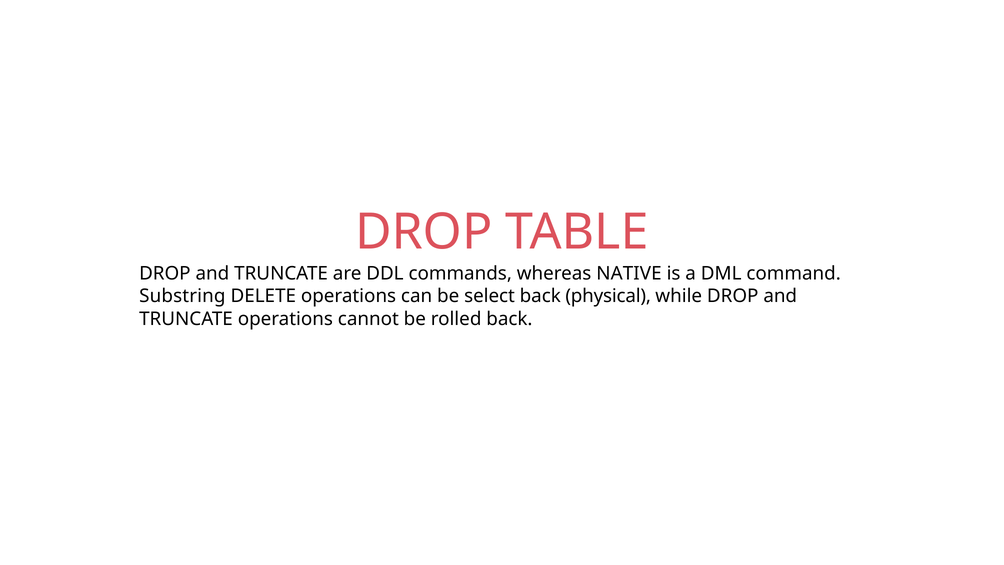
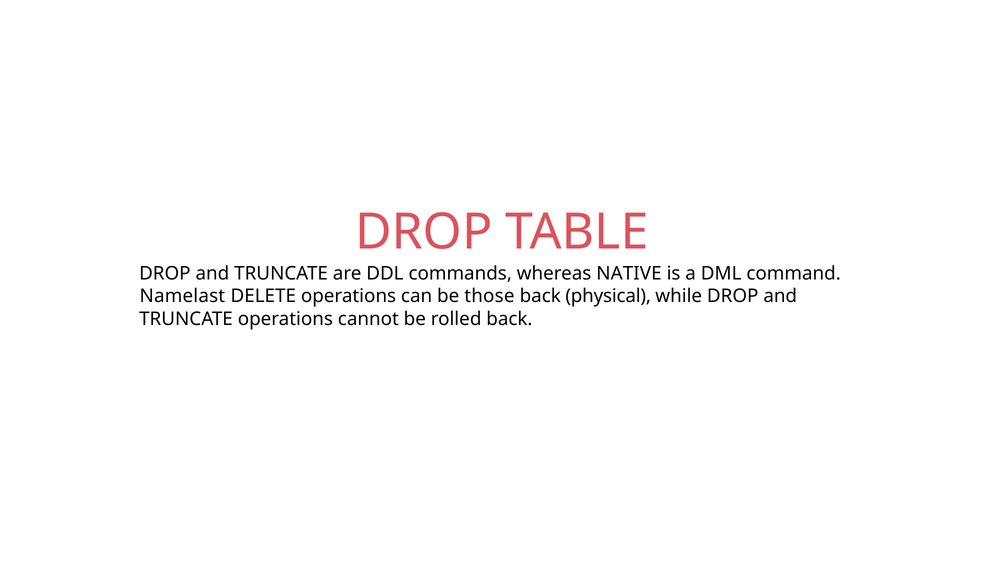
Substring: Substring -> Namelast (182, 296)
select: select -> those (489, 296)
